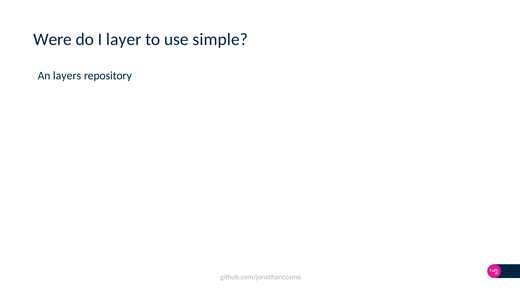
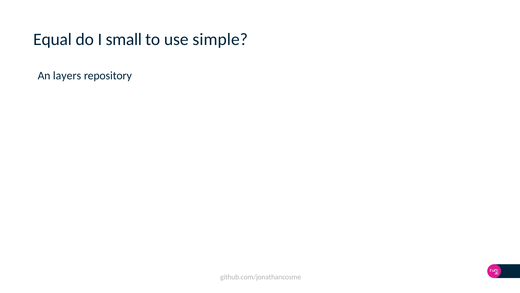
Were: Were -> Equal (52, 39)
layer: layer -> small (124, 39)
